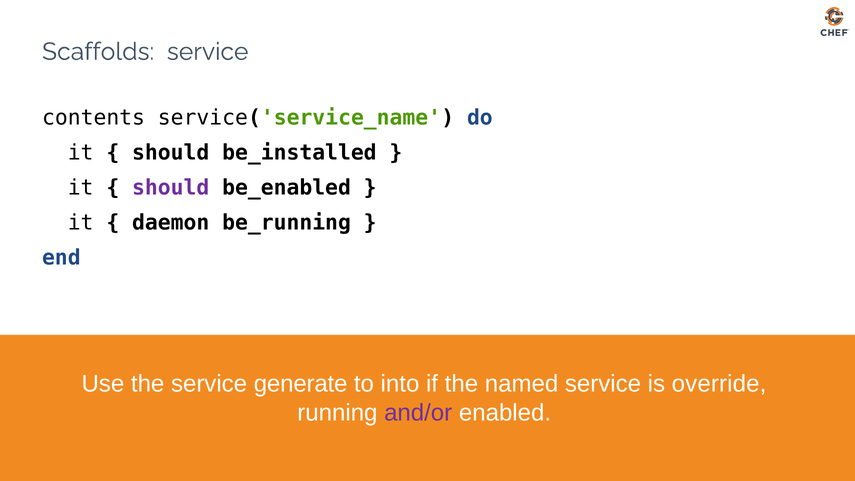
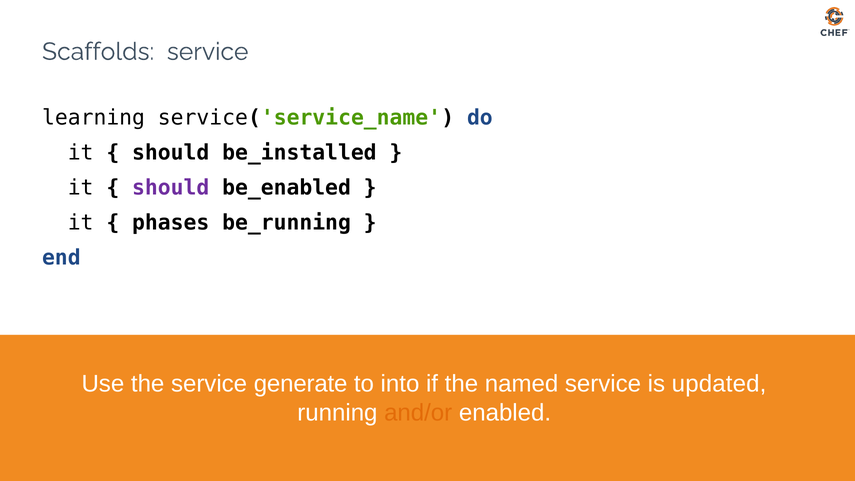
contents: contents -> learning (94, 118)
daemon: daemon -> phases (171, 223)
override: override -> updated (719, 384)
and/or colour: purple -> orange (418, 413)
